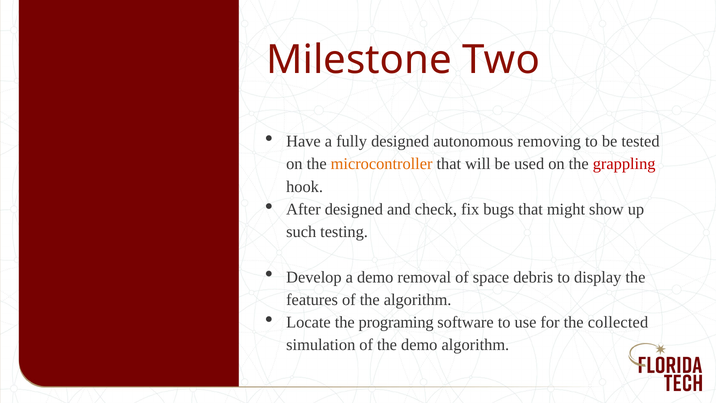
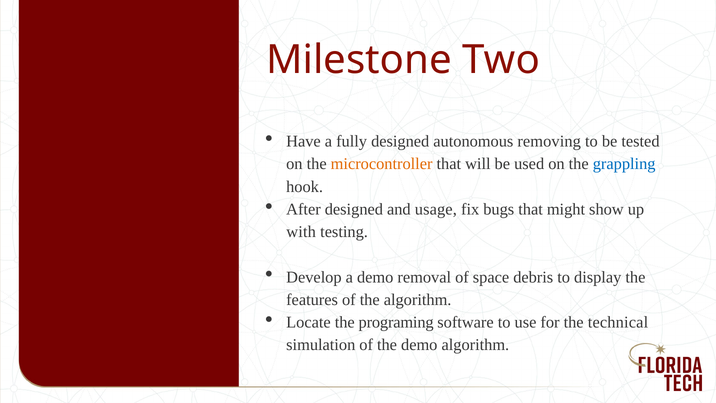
grappling colour: red -> blue (624, 164)
check: check -> usage (436, 209)
such: such -> with (301, 232)
collected: collected -> technical (618, 322)
